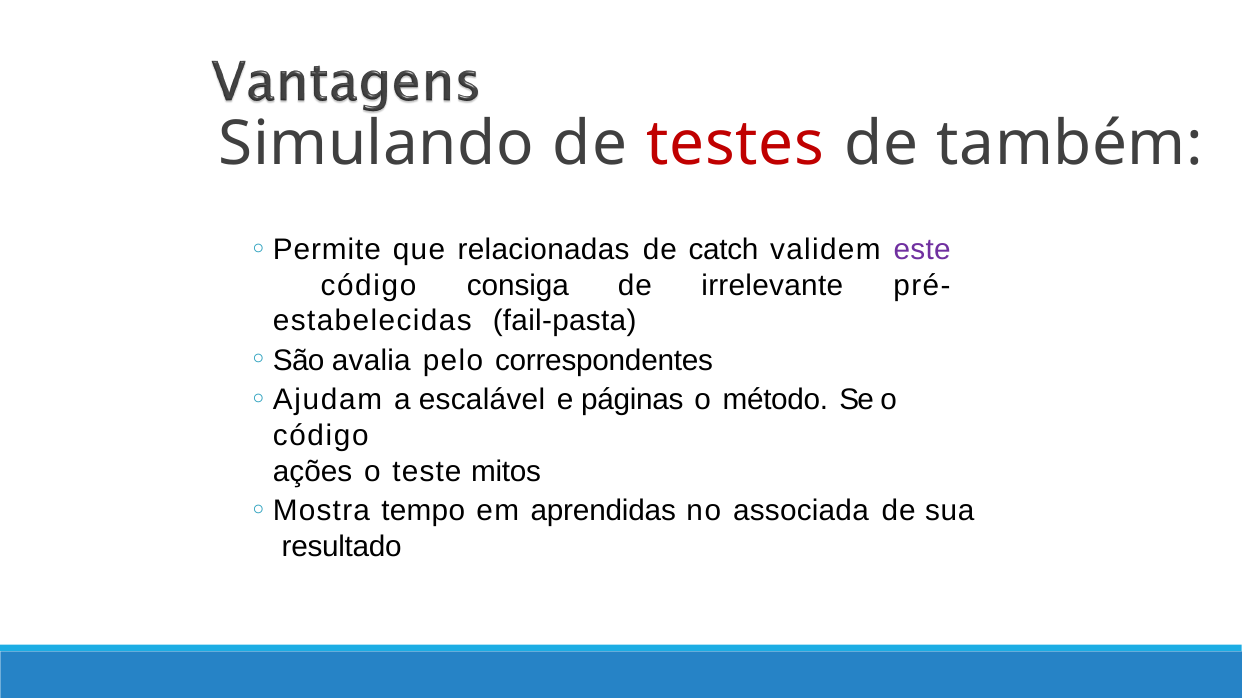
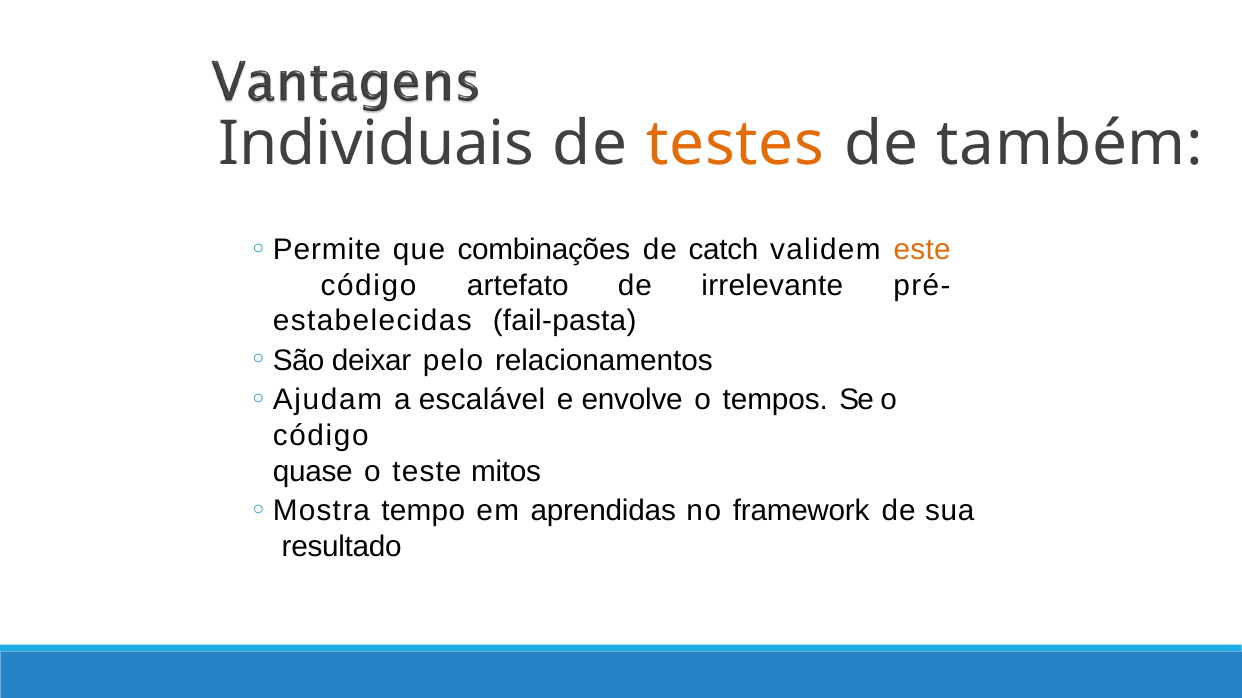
Simulando: Simulando -> Individuais (376, 144)
testes colour: red -> orange (735, 144)
relacionadas: relacionadas -> combinações (544, 250)
este colour: purple -> orange (922, 250)
consiga: consiga -> artefato (518, 286)
avalia: avalia -> deixar (372, 361)
correspondentes: correspondentes -> relacionamentos (604, 361)
páginas: páginas -> envolve (632, 400)
método: método -> tempos (775, 400)
ações: ações -> quase (313, 472)
associada: associada -> framework (801, 511)
